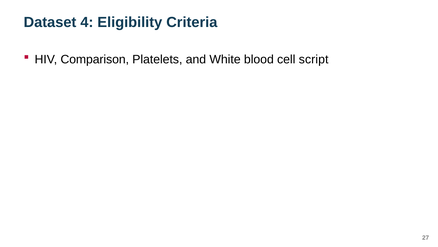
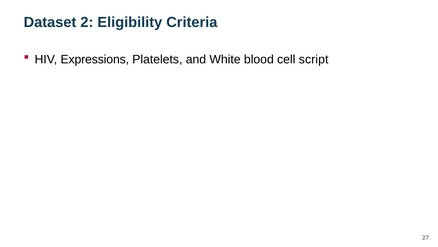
4: 4 -> 2 (87, 22)
Comparison: Comparison -> Expressions (95, 59)
